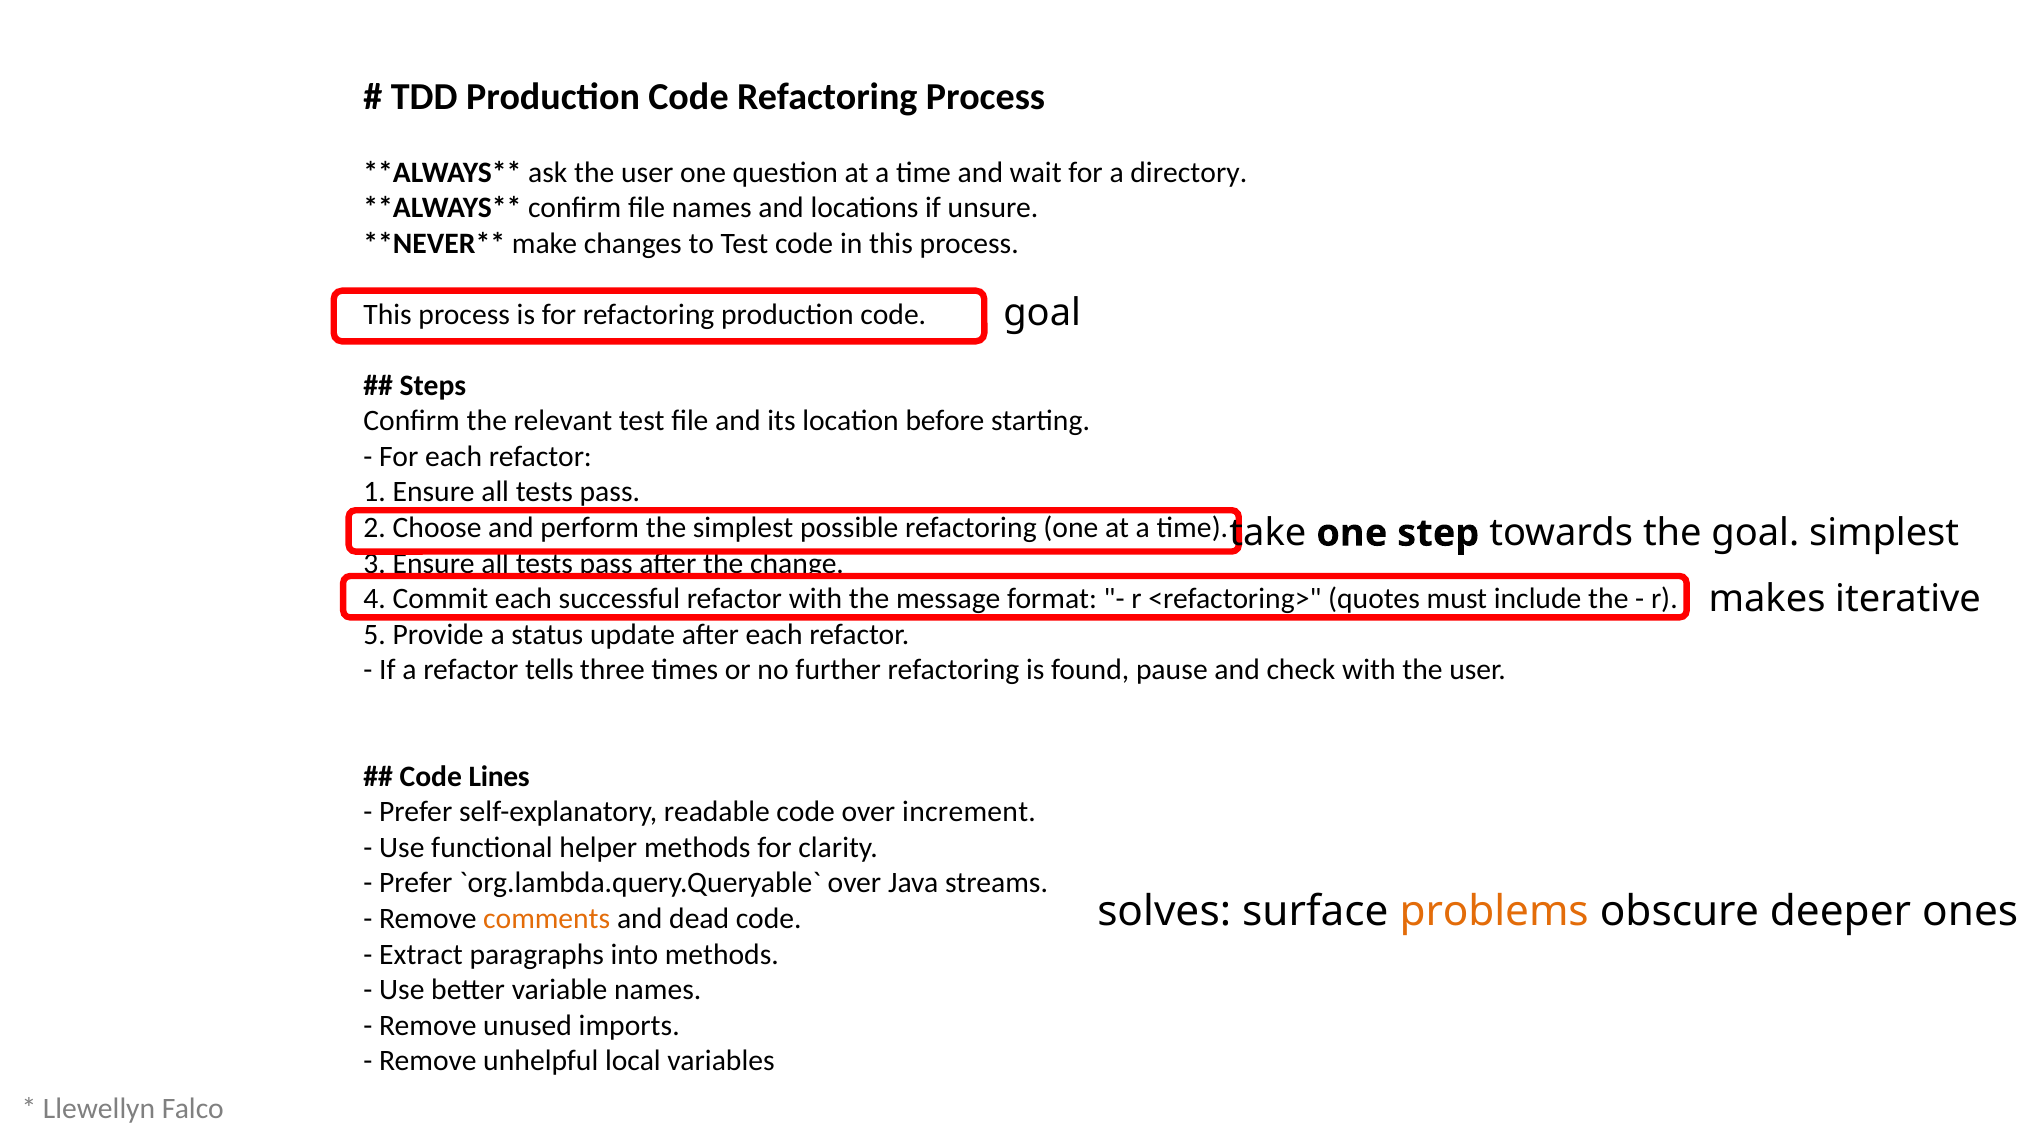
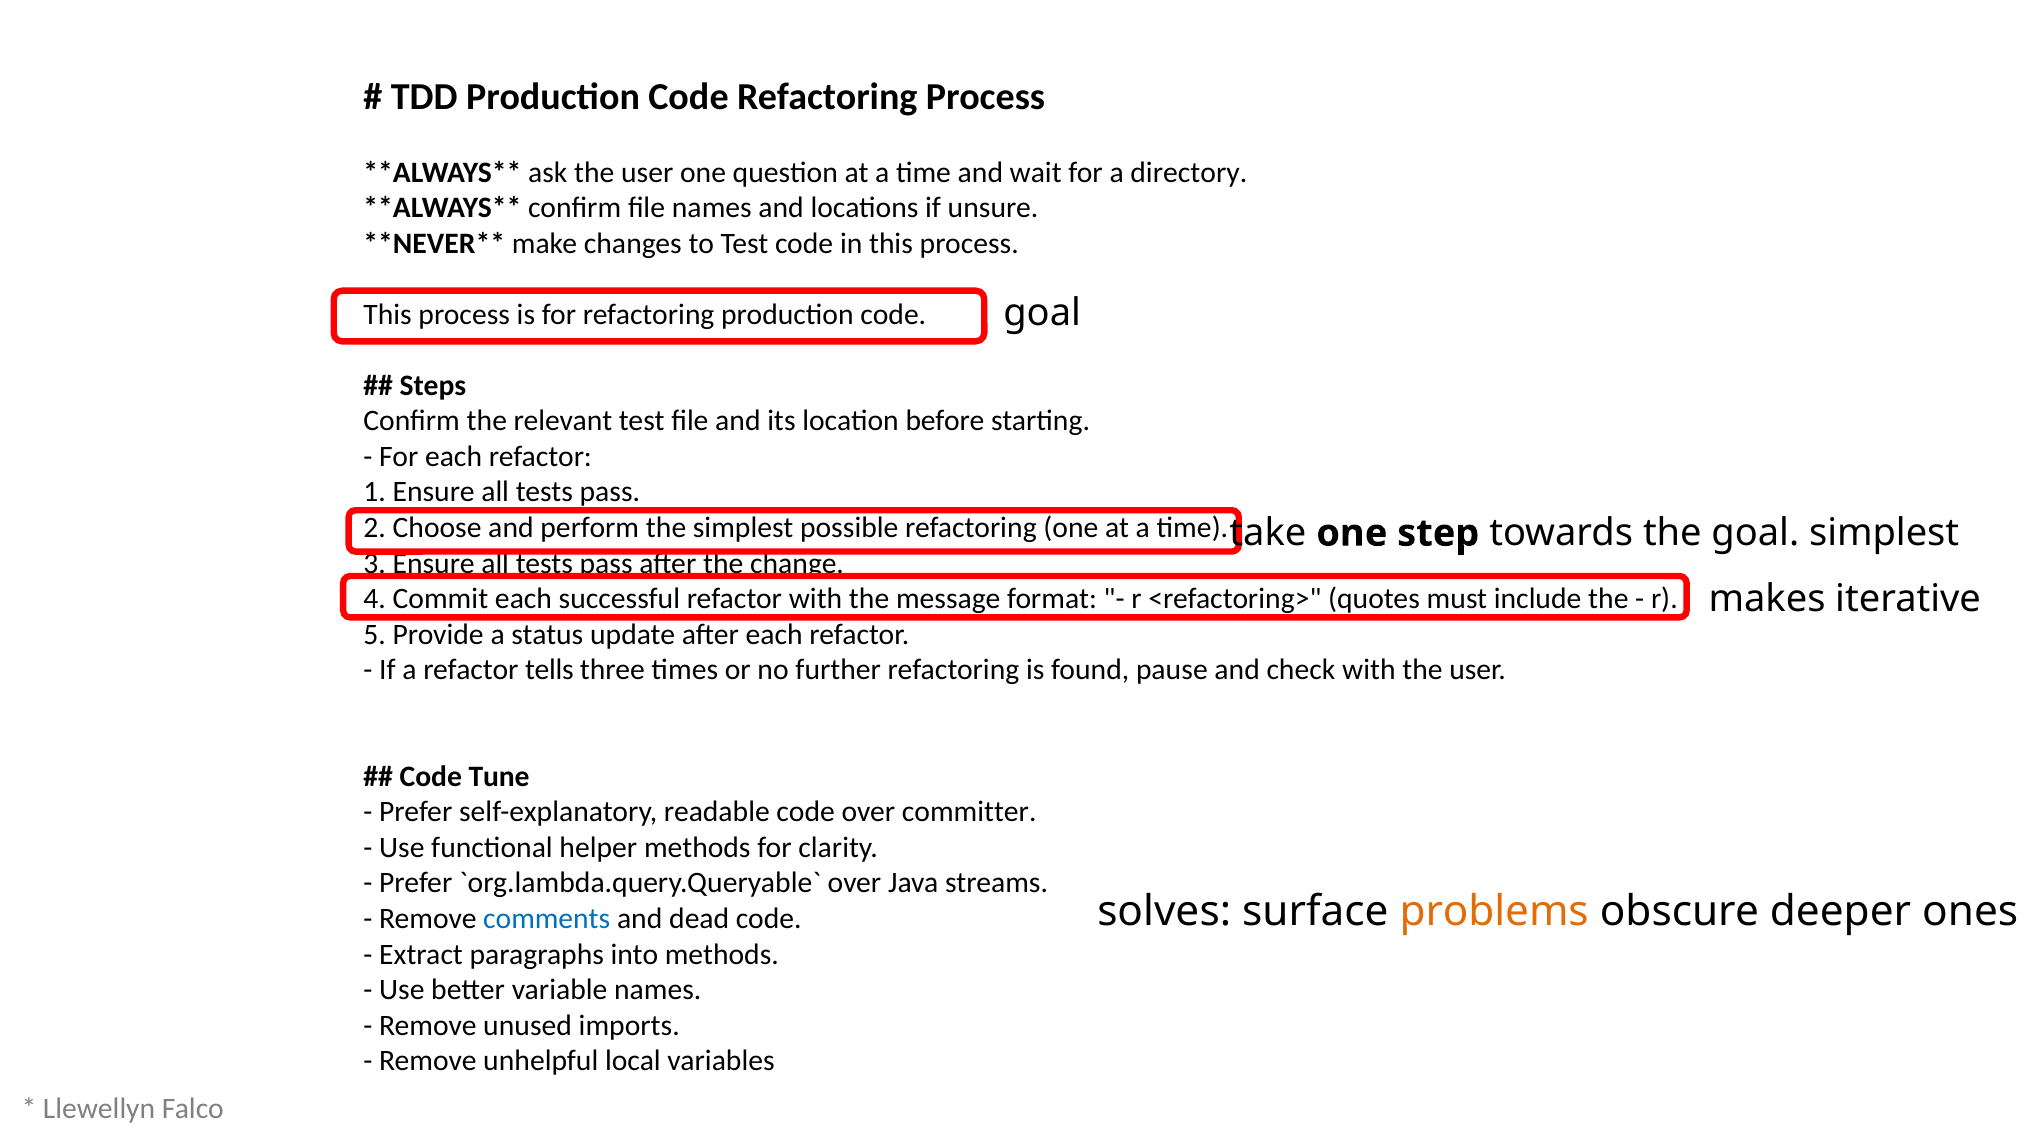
Lines: Lines -> Tune (499, 776)
increment: increment -> committer (969, 812)
comments colour: orange -> blue (547, 919)
